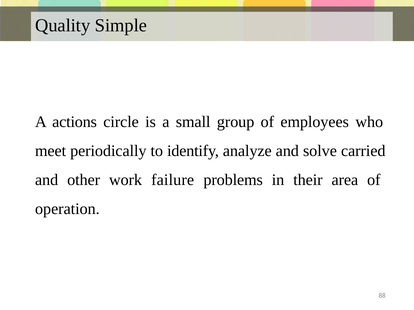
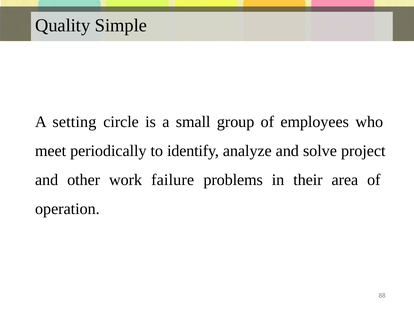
actions: actions -> setting (74, 122)
carried: carried -> project (363, 151)
